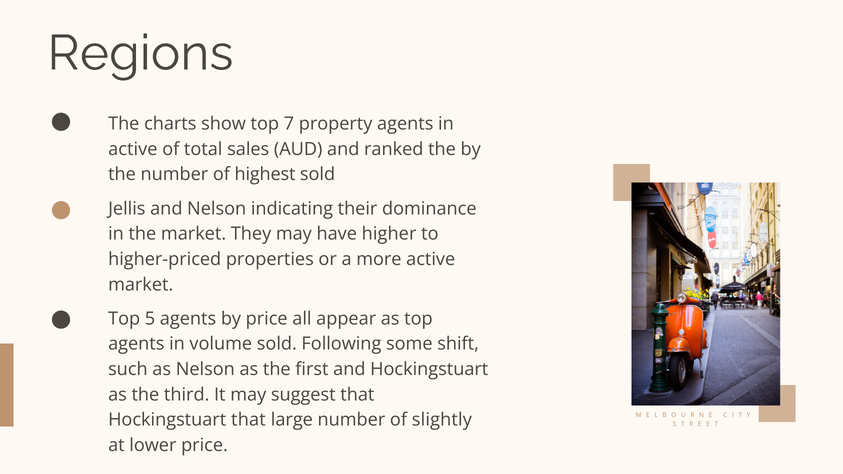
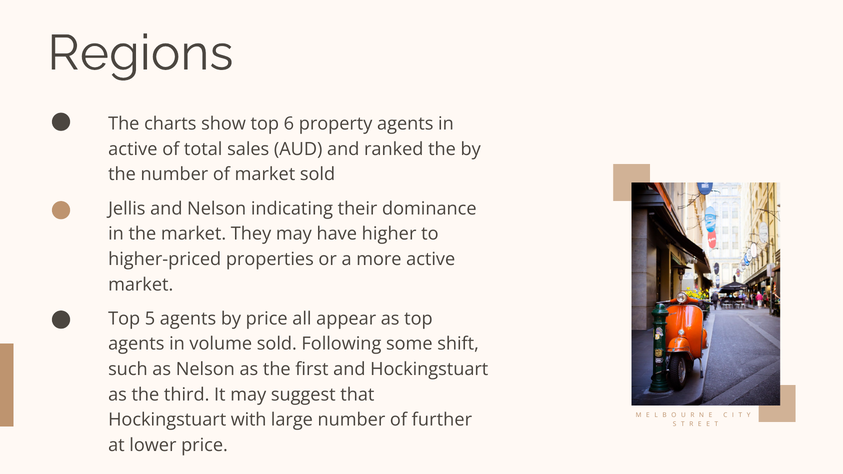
7: 7 -> 6 (289, 124)
of highest: highest -> market (265, 175)
Hockingstuart that: that -> with (249, 420)
slightly: slightly -> further (442, 420)
